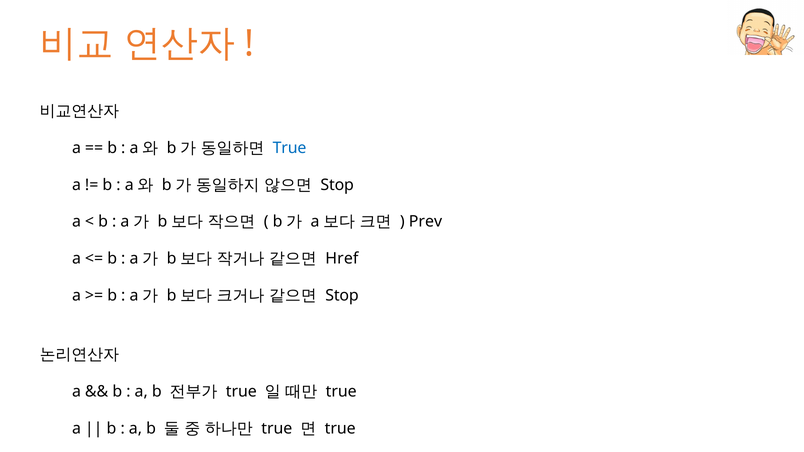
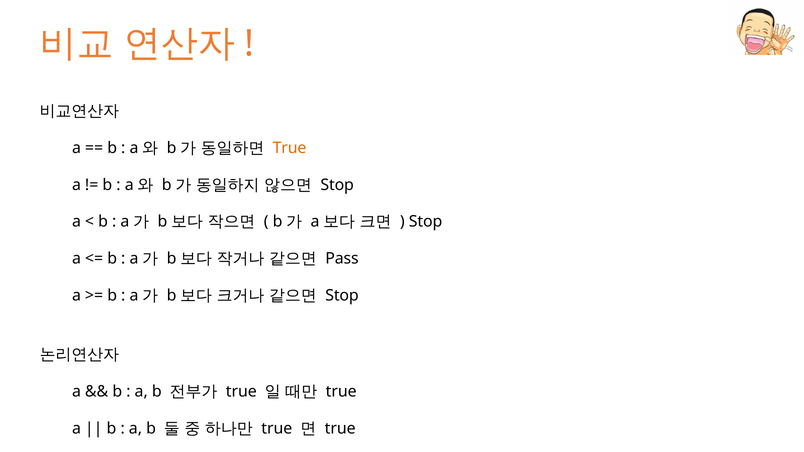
True colour: blue -> orange (290, 148)
Prev: Prev -> Stop (426, 222)
Href: Href -> Pass (342, 259)
